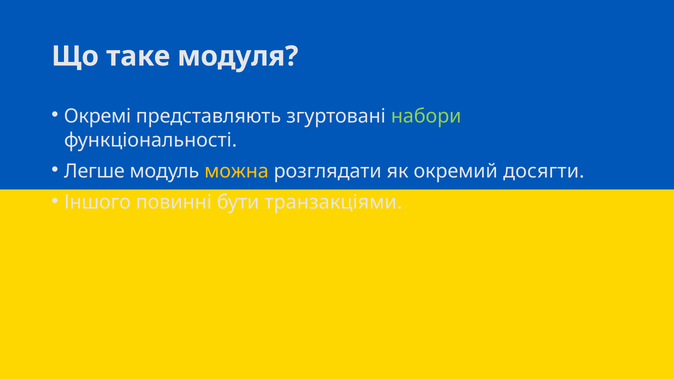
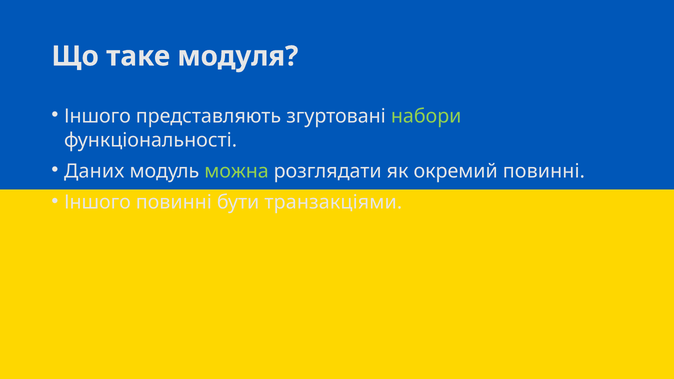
Окремі: Окремі -> Іншого (97, 116)
Легше: Легше -> Даних (94, 171)
можна colour: yellow -> light green (237, 171)
окремий досягти: досягти -> повинні (544, 171)
